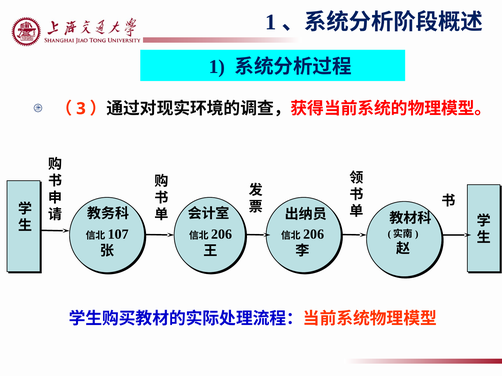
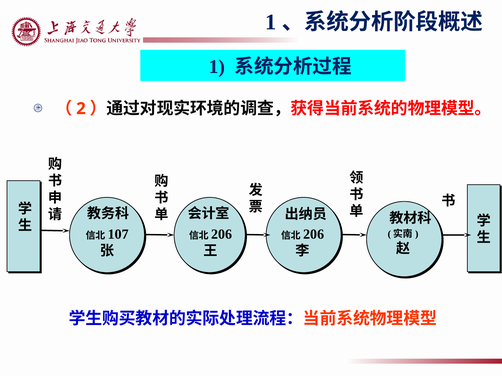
3: 3 -> 2 (81, 109)
